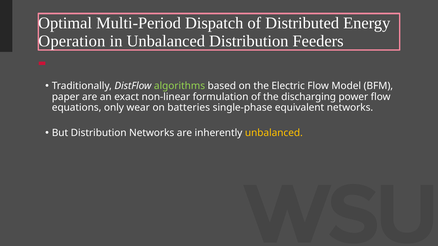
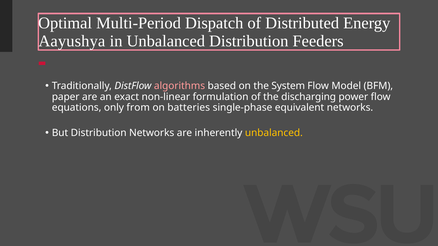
Operation: Operation -> Aayushya (72, 41)
algorithms colour: light green -> pink (180, 86)
Electric: Electric -> System (288, 86)
wear: wear -> from (138, 108)
